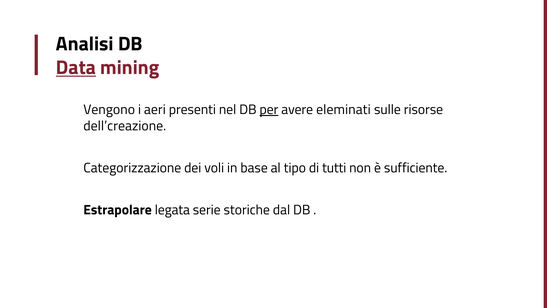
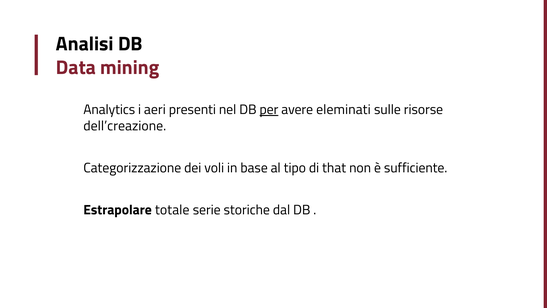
Data underline: present -> none (76, 68)
Vengono: Vengono -> Analytics (109, 110)
tutti: tutti -> that (334, 168)
legata: legata -> totale (172, 210)
